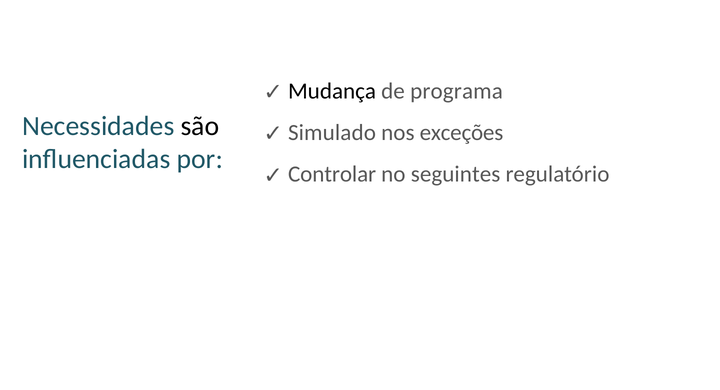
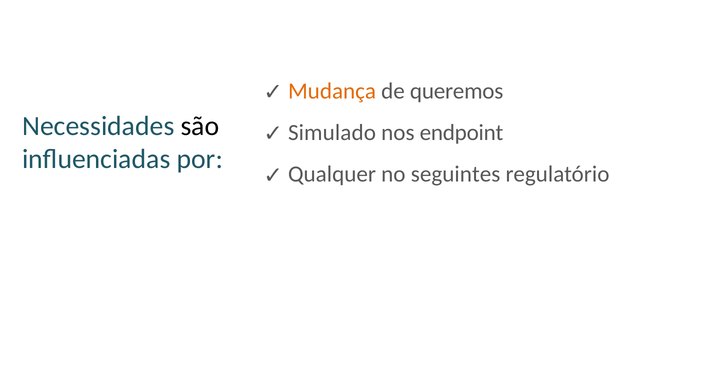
Mudança colour: black -> orange (332, 91)
programa: programa -> queremos (457, 91)
exceções: exceções -> endpoint (461, 133)
Controlar: Controlar -> Qualquer (332, 174)
